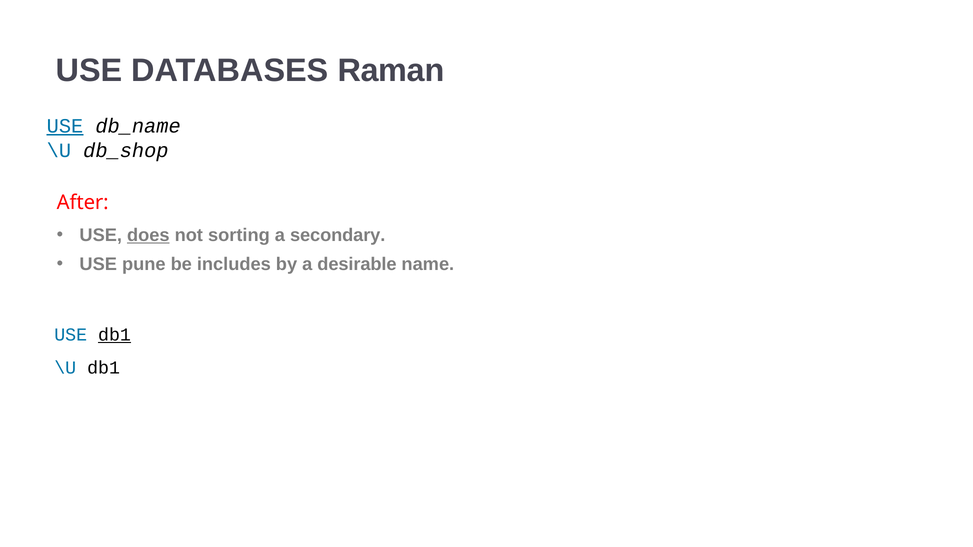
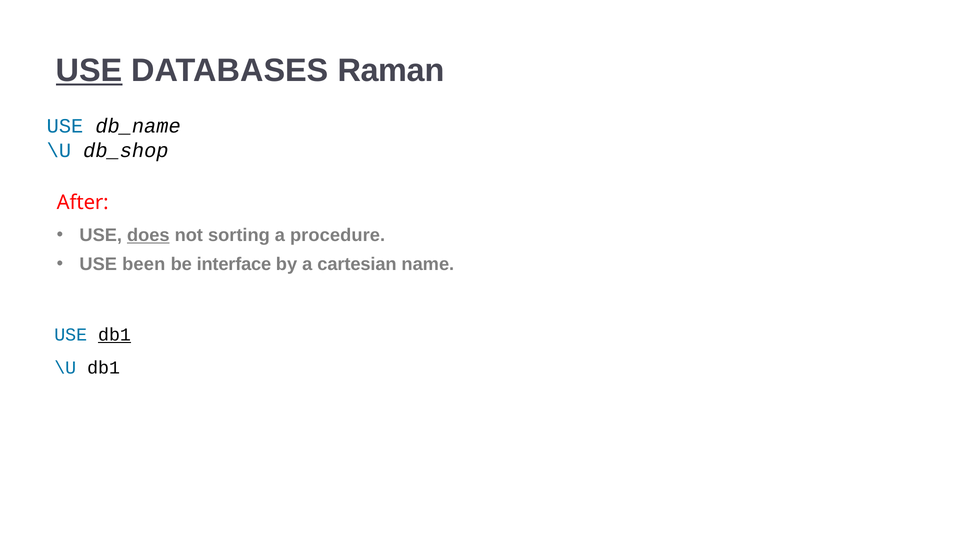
USE underline: none -> present (89, 70)
USE underline: present -> none (65, 126)
secondary: secondary -> procedure (338, 235)
pune: pune -> been (144, 264)
includes: includes -> interface (234, 264)
desirable: desirable -> cartesian (357, 264)
